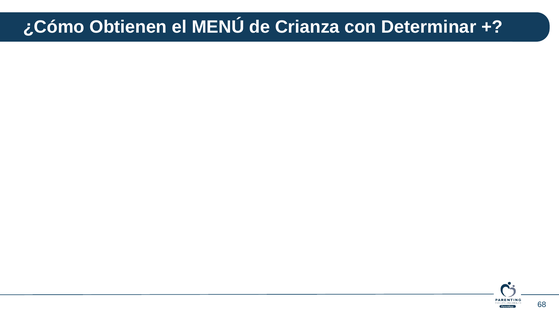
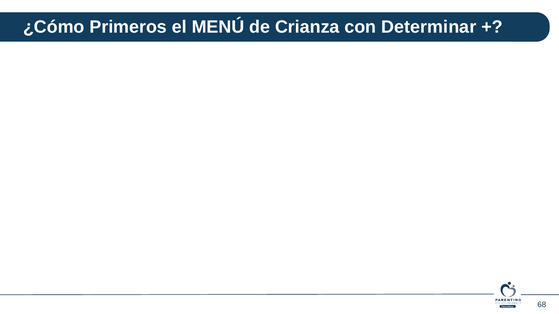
Obtienen: Obtienen -> Primeros (128, 27)
